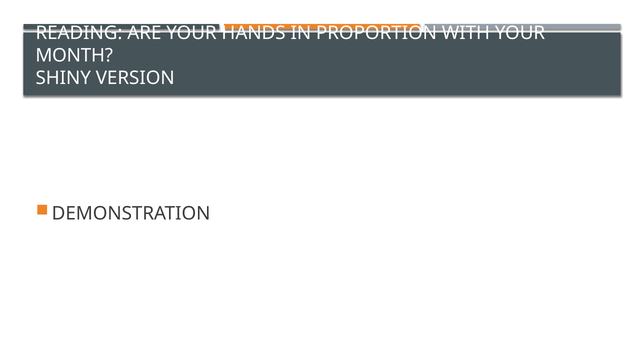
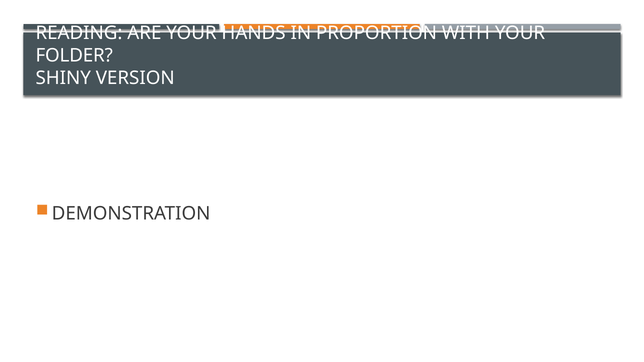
MONTH: MONTH -> FOLDER (74, 56)
